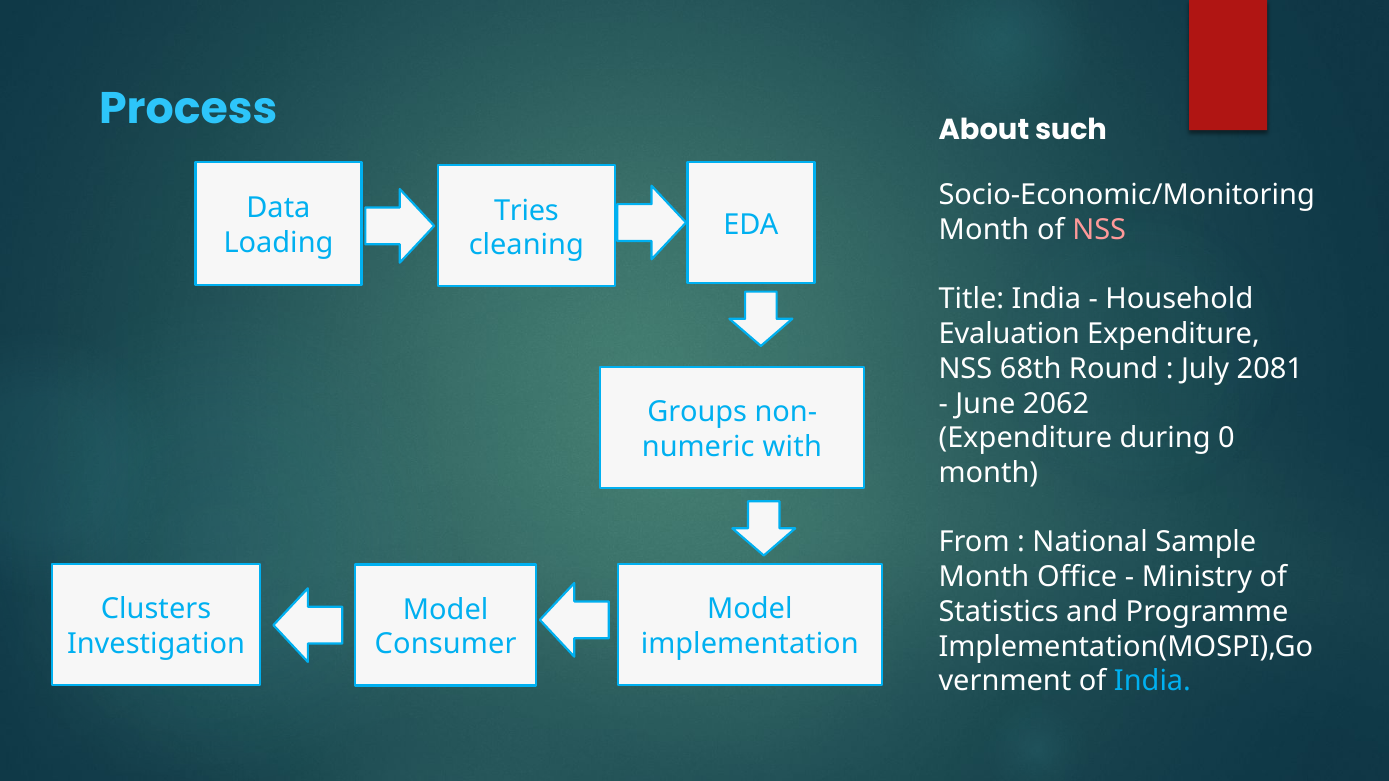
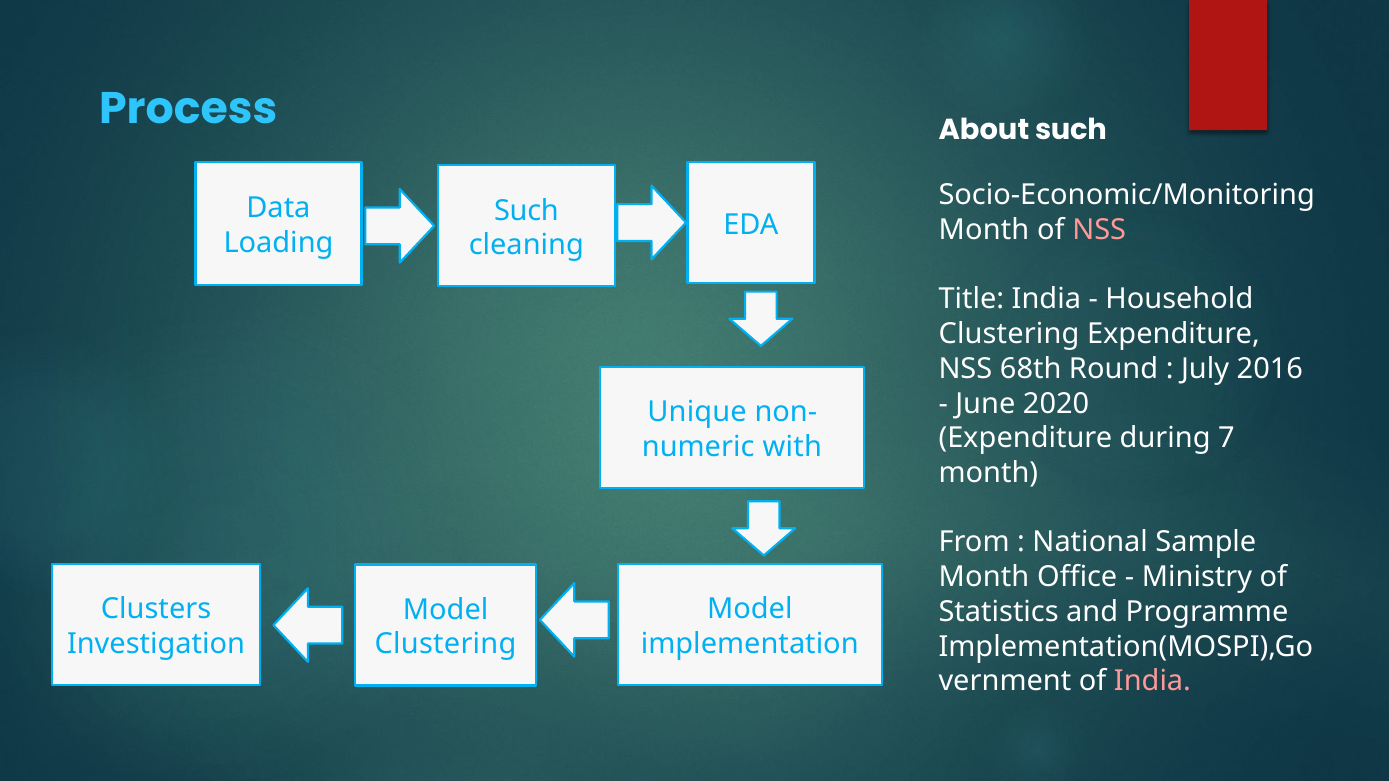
Tries: Tries -> Such (526, 211)
Evaluation: Evaluation -> Clustering (1009, 334)
2081: 2081 -> 2016 (1270, 369)
2062: 2062 -> 2020 (1056, 404)
Groups: Groups -> Unique (697, 412)
0: 0 -> 7 (1227, 438)
Consumer: Consumer -> Clustering (446, 645)
India colour: light blue -> pink (1152, 682)
